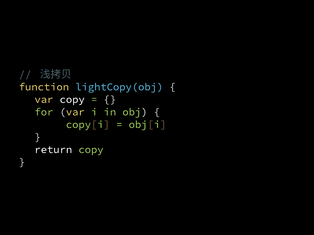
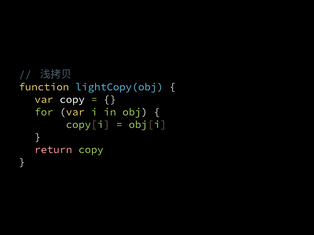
return colour: white -> pink (53, 150)
